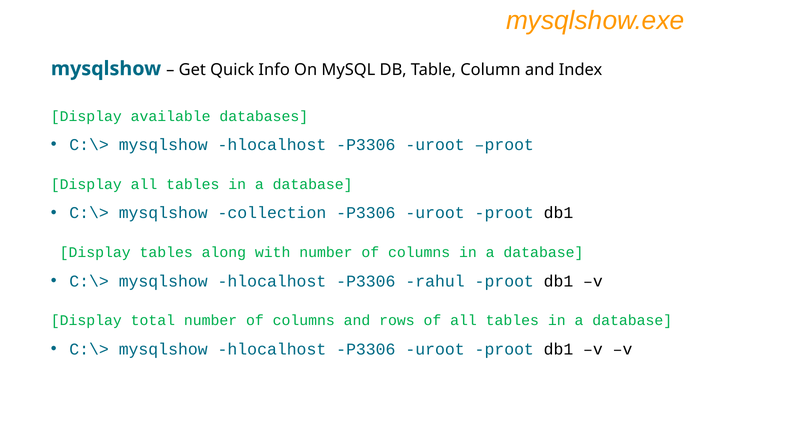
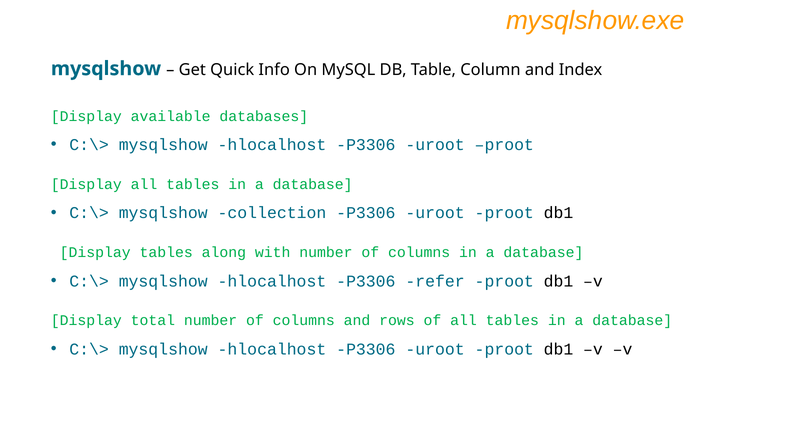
rahul: rahul -> refer (435, 281)
